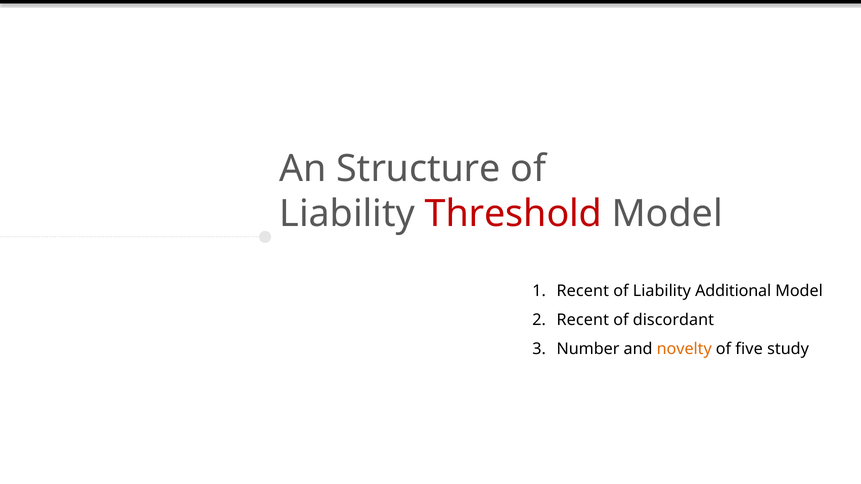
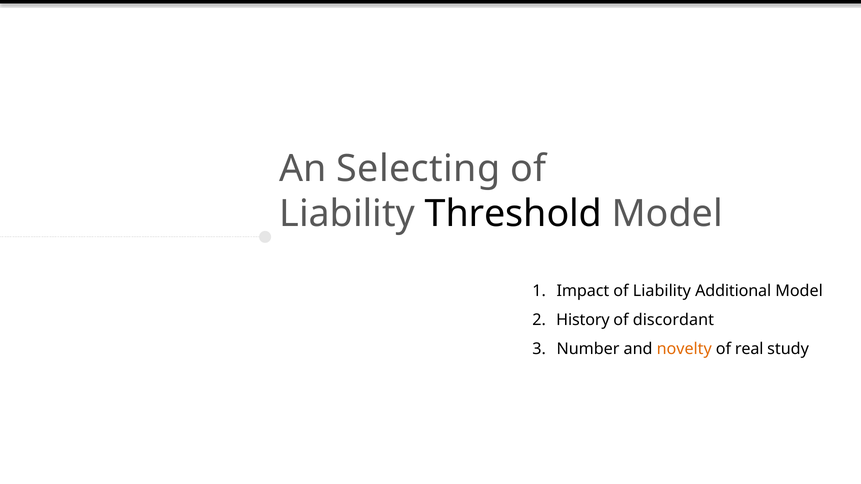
Structure: Structure -> Selecting (418, 169)
Threshold colour: red -> black (513, 214)
Recent: Recent -> Impact (583, 291)
Recent: Recent -> History (583, 320)
five: five -> real (749, 349)
